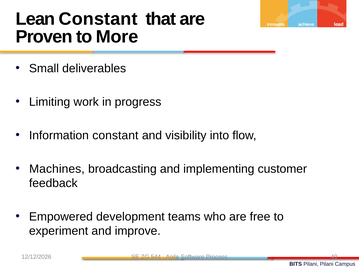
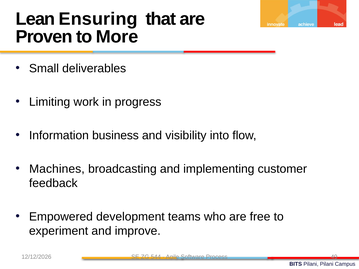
Lean Constant: Constant -> Ensuring (98, 19)
Information constant: constant -> business (115, 135)
